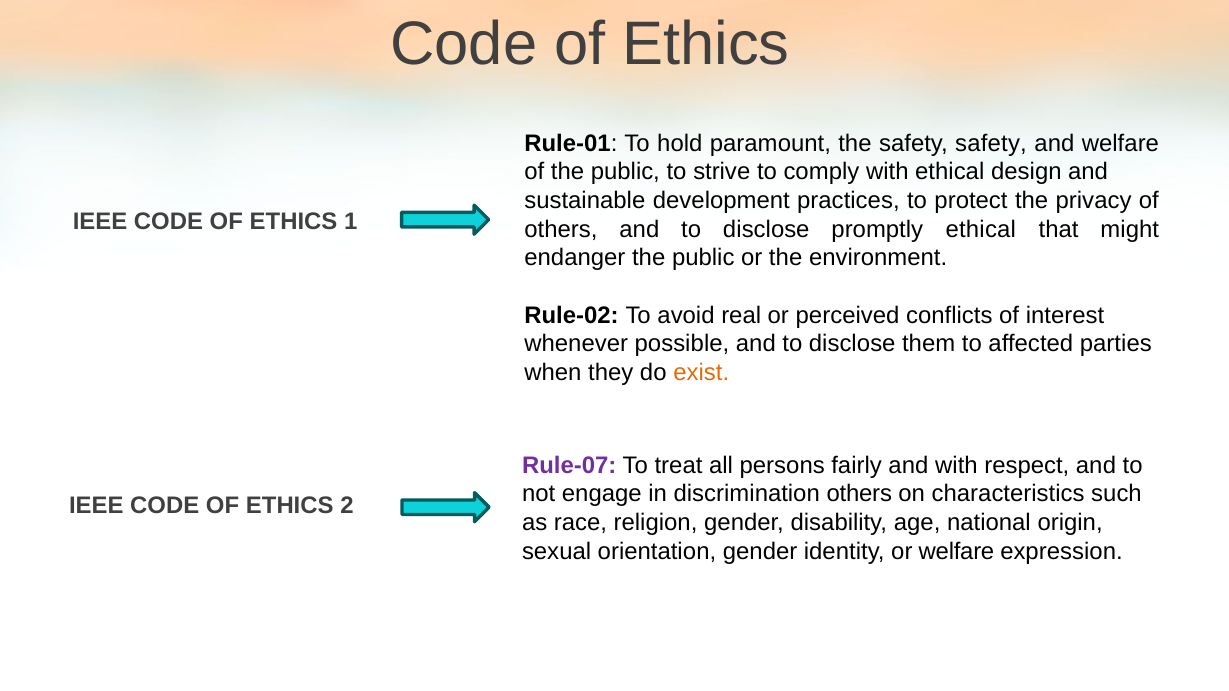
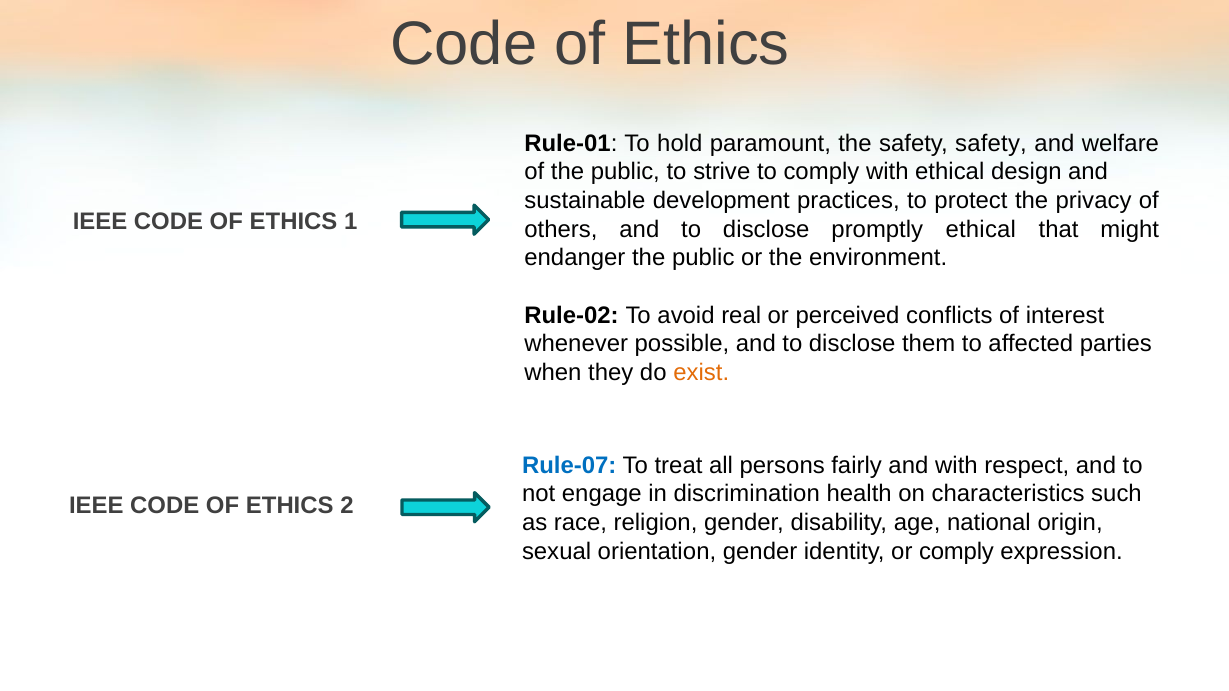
Rule-07 colour: purple -> blue (569, 465)
discrimination others: others -> health (859, 494)
or welfare: welfare -> comply (956, 552)
